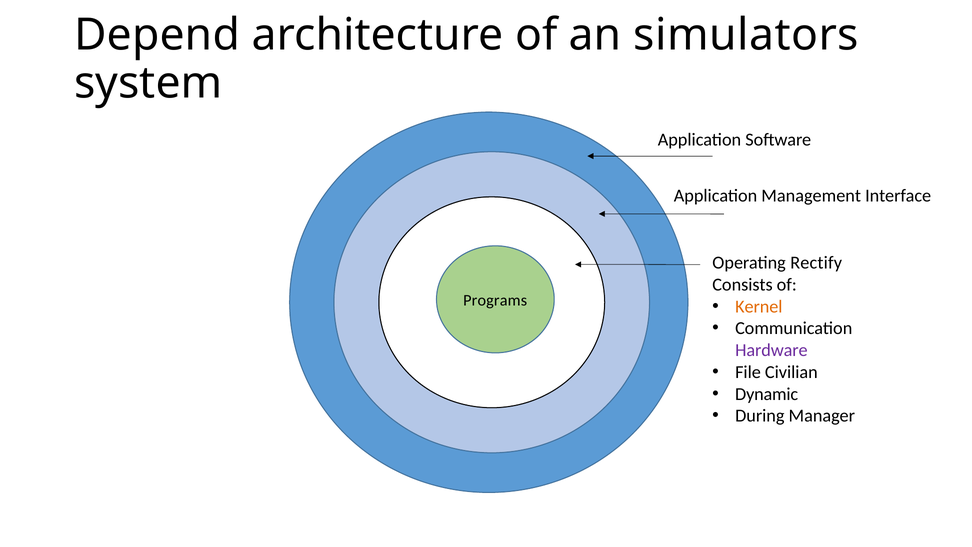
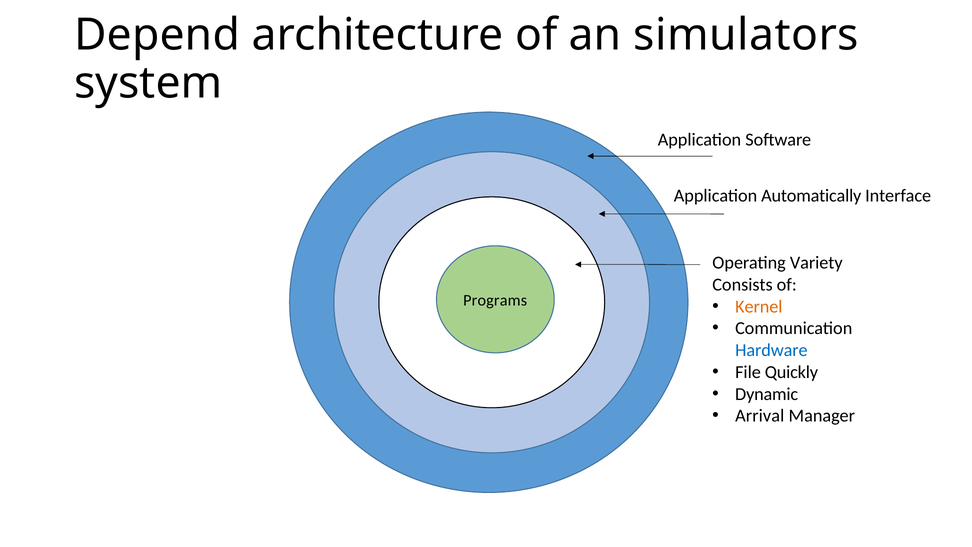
Management: Management -> Automatically (811, 195)
Rectify: Rectify -> Variety (816, 263)
Hardware colour: purple -> blue (771, 350)
Civilian: Civilian -> Quickly (791, 372)
During: During -> Arrival (760, 416)
